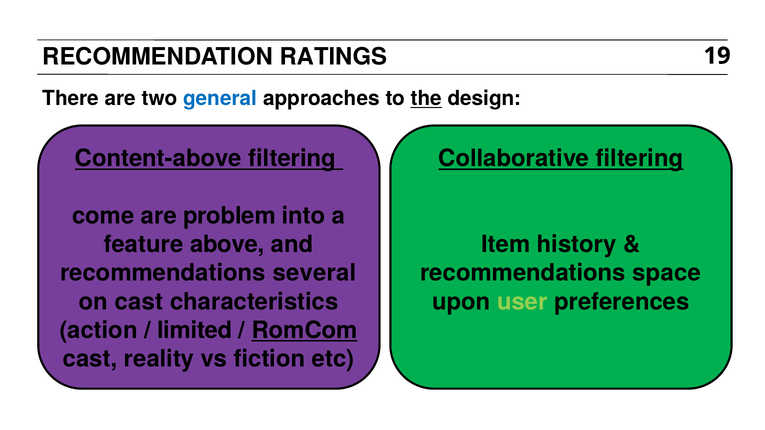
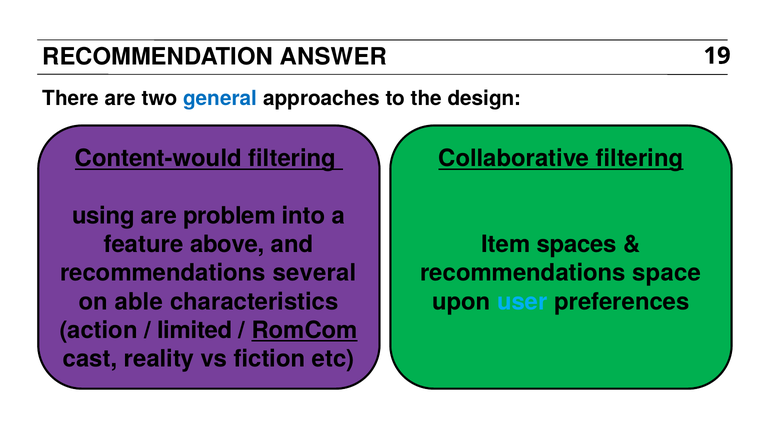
RATINGS: RATINGS -> ANSWER (333, 57)
the underline: present -> none (426, 98)
Content-above: Content-above -> Content-would (158, 158)
come: come -> using (103, 216)
history: history -> spaces (577, 244)
on cast: cast -> able (139, 301)
user colour: light green -> light blue (522, 301)
